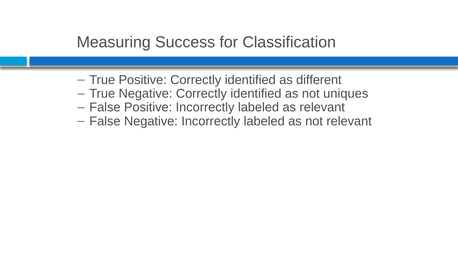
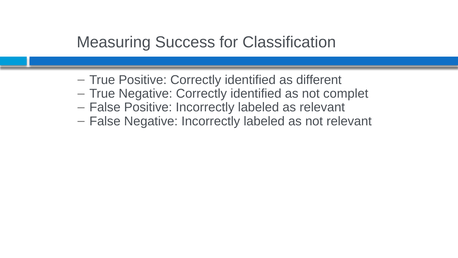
uniques: uniques -> complet (346, 94)
